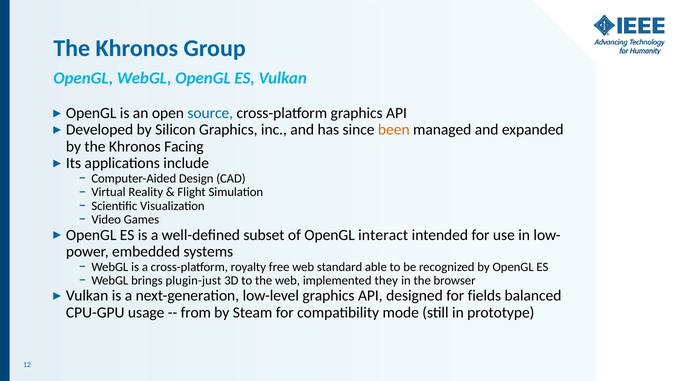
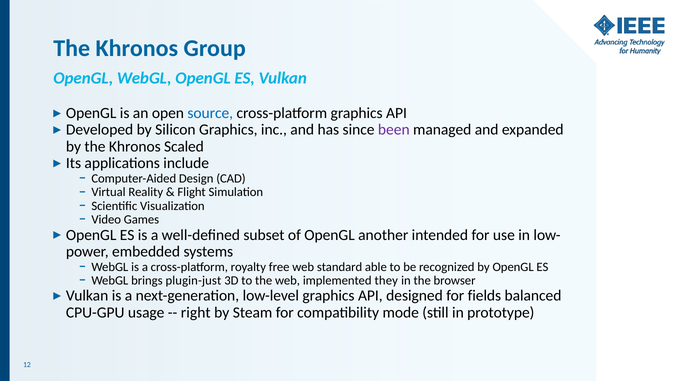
been colour: orange -> purple (394, 130)
Facing: Facing -> Scaled (184, 147)
interact: interact -> another (383, 235)
from: from -> right (196, 312)
